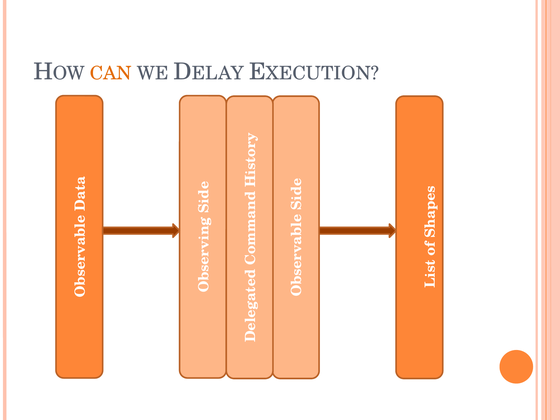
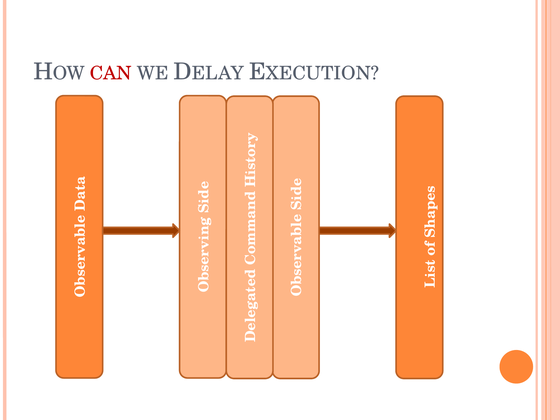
CAN colour: orange -> red (111, 73)
